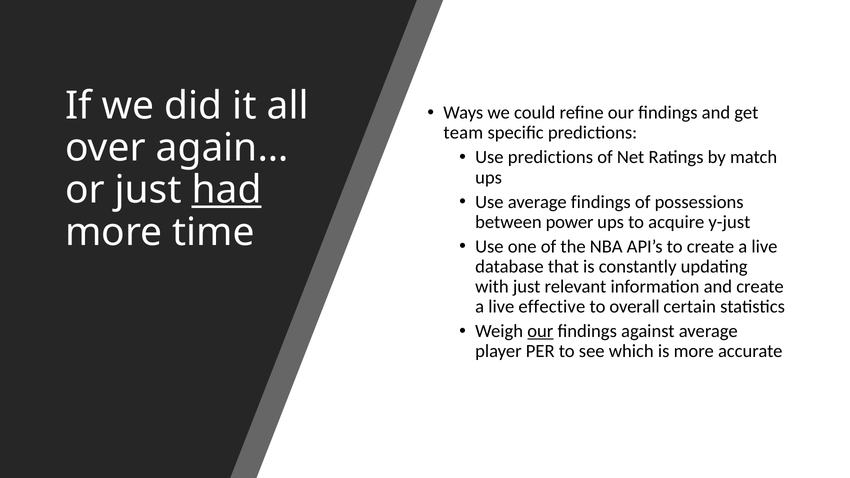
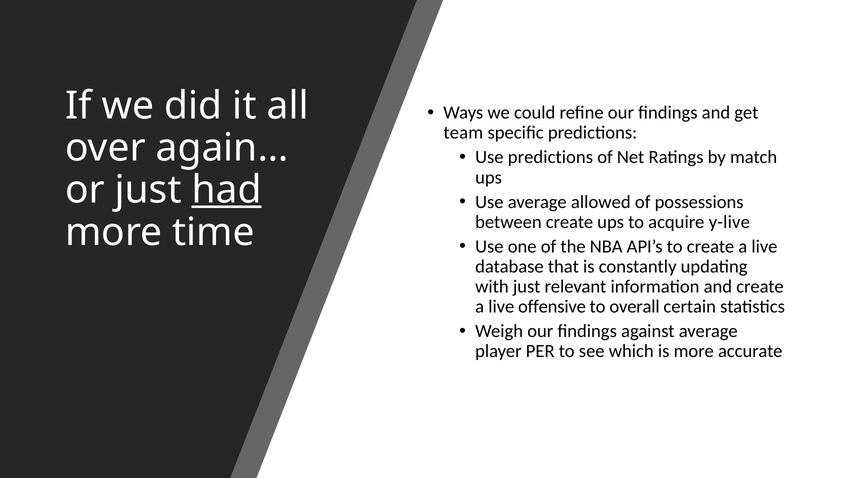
average findings: findings -> allowed (601, 202)
between power: power -> create (570, 222)
y-just: y-just -> y-live (729, 222)
effective: effective -> offensive (552, 307)
our underline: present -> none (540, 331)
